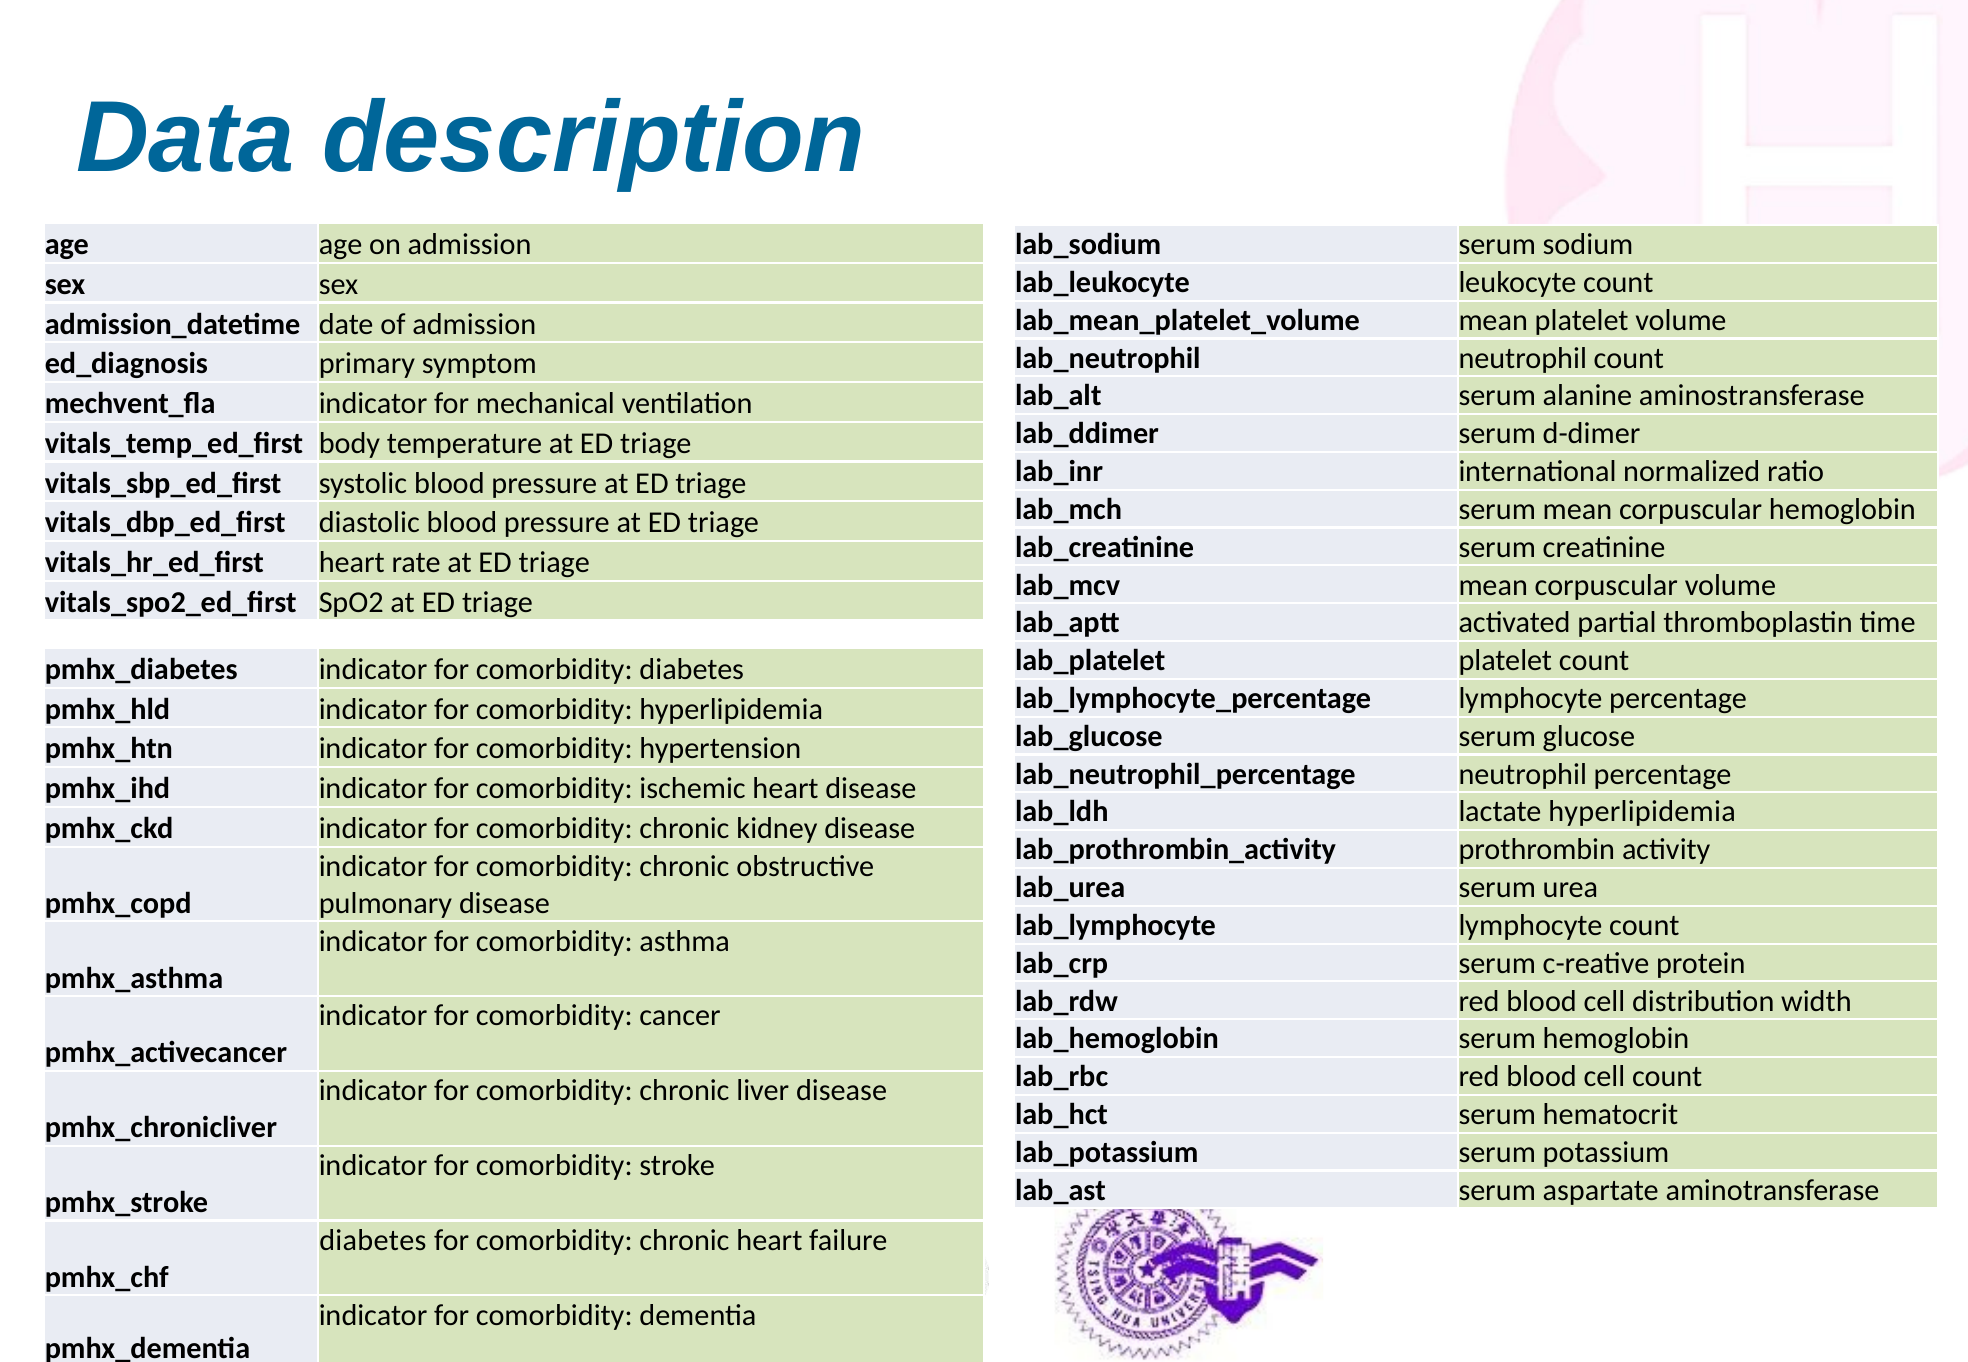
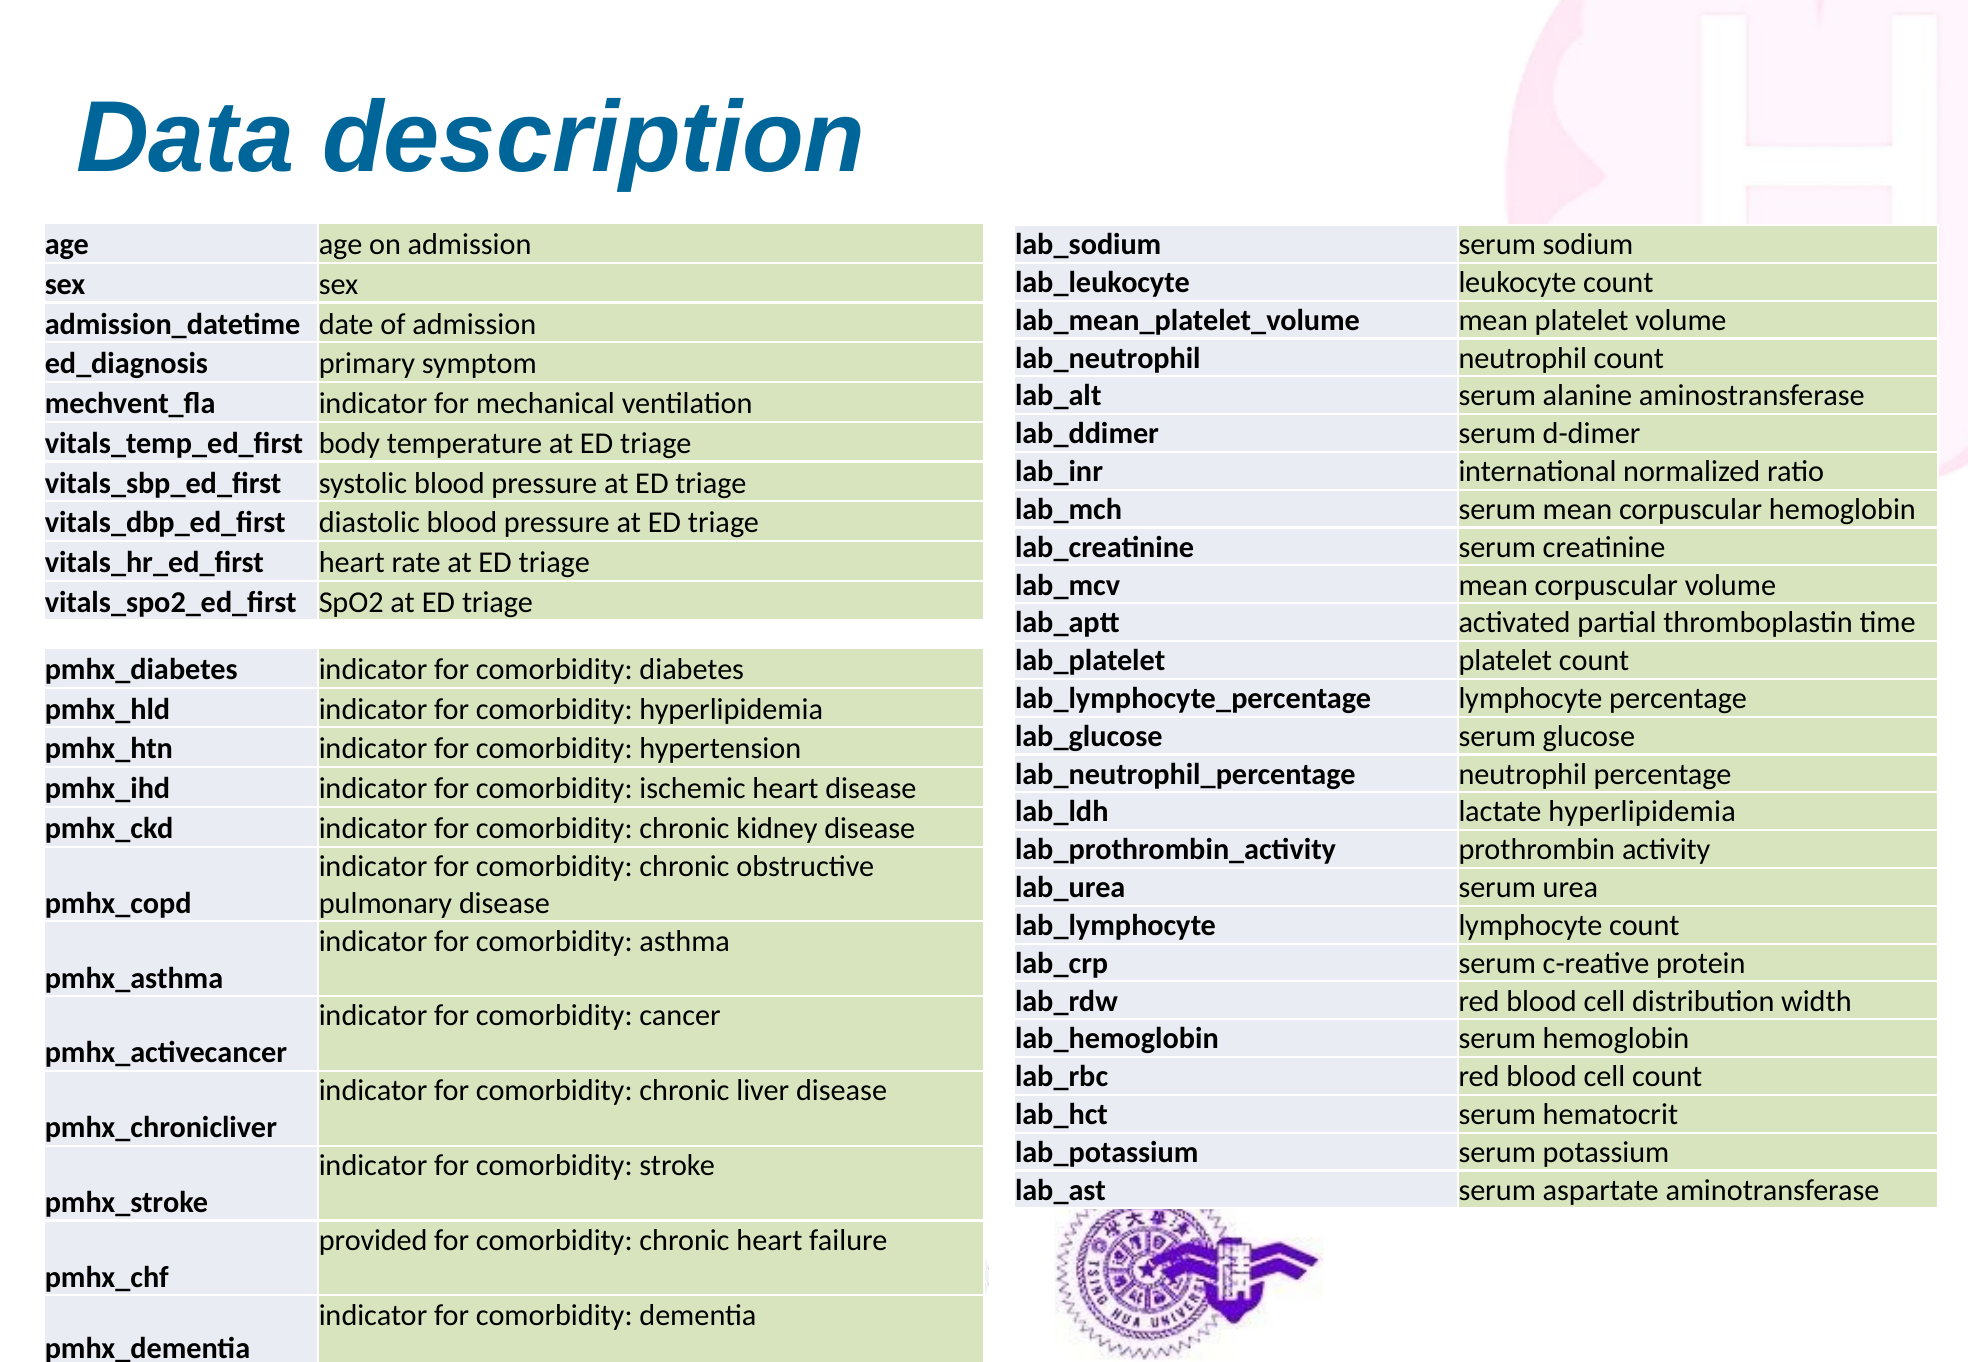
diabetes: diabetes -> provided (373, 1241)
